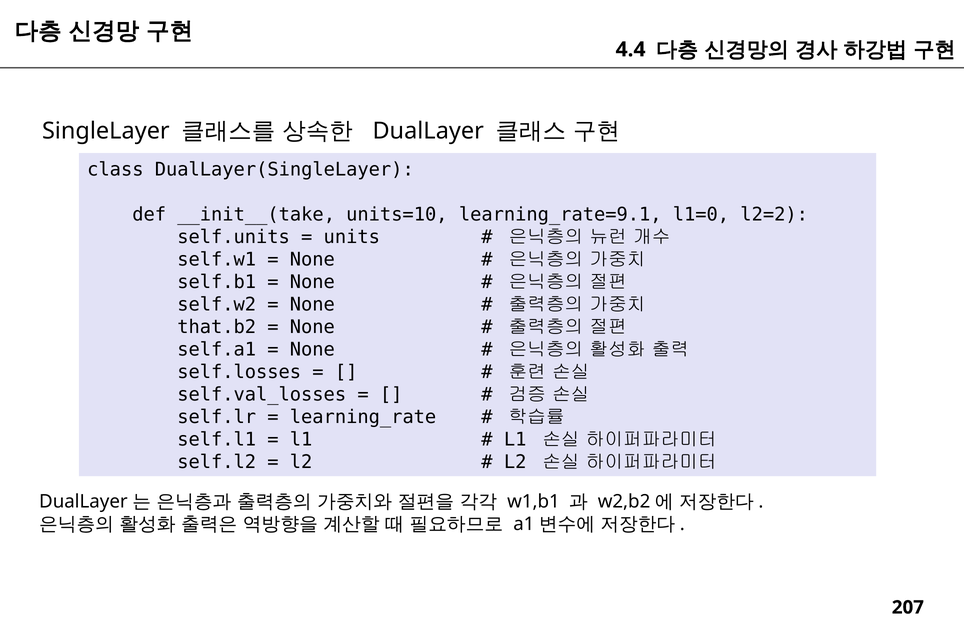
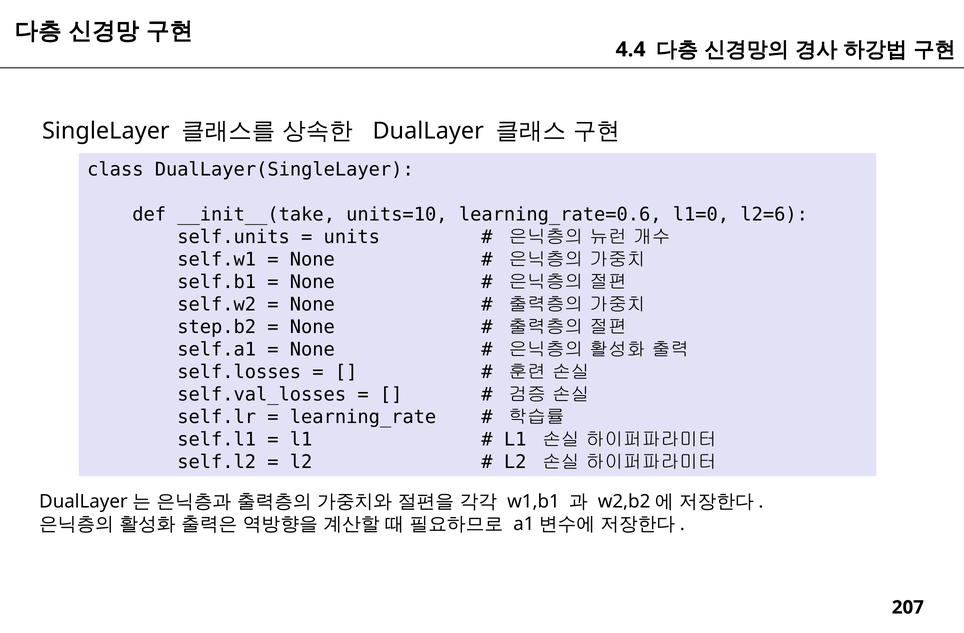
learning_rate=9.1: learning_rate=9.1 -> learning_rate=0.6 (560, 215)
l2=2: l2=2 -> l2=6 (774, 215)
that.b2: that.b2 -> step.b2 (217, 327)
